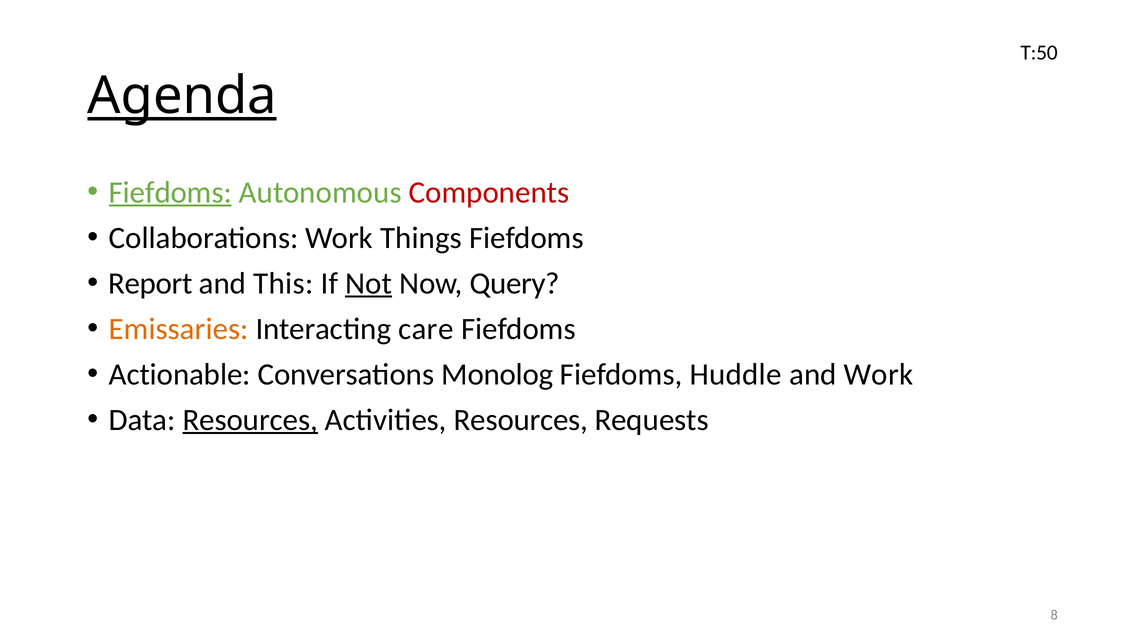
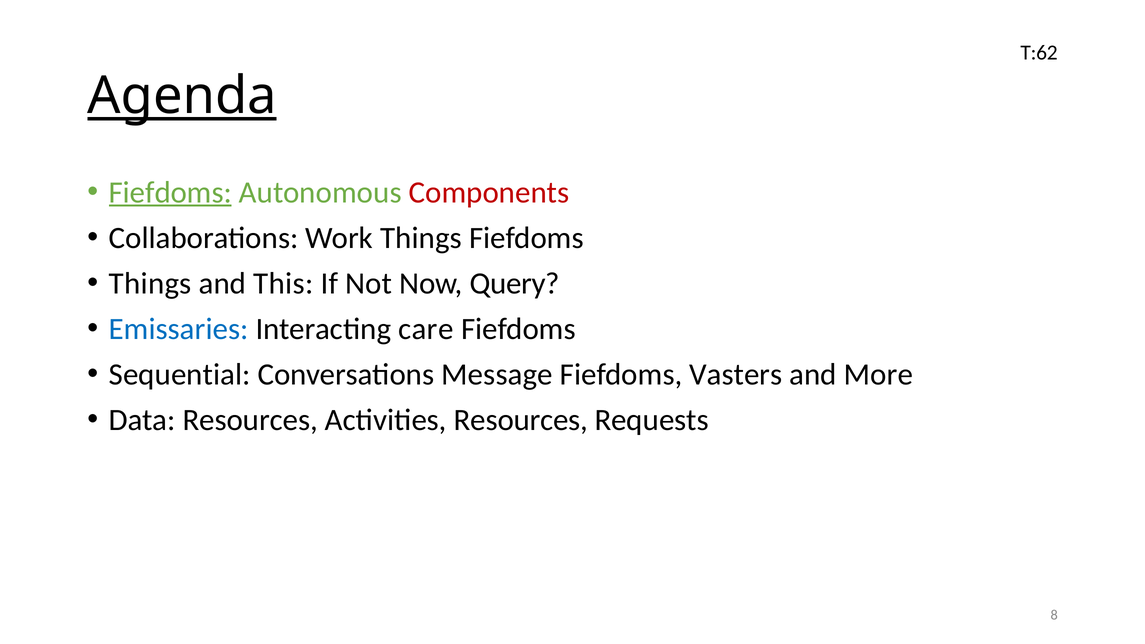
T:50: T:50 -> T:62 (1039, 53)
Report: Report -> Things (150, 283)
Not underline: present -> none (369, 283)
Emissaries colour: orange -> blue (179, 329)
Actionable: Actionable -> Sequential (180, 374)
Monolog: Monolog -> Message (497, 374)
Huddle: Huddle -> Vasters (736, 374)
and Work: Work -> More (878, 374)
Resources underline: present -> none (250, 420)
